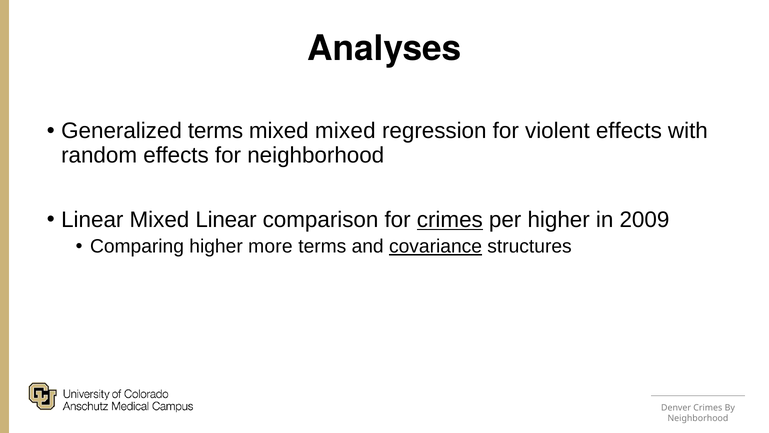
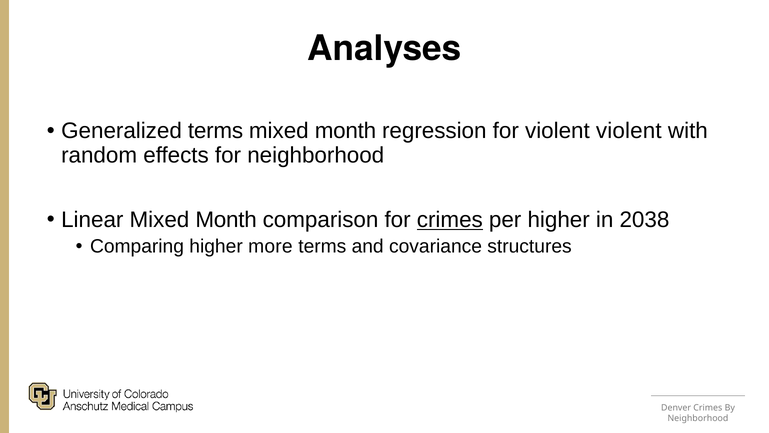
mixed: mixed -> month (345, 131)
violent effects: effects -> violent (629, 131)
Linear Mixed Linear: Linear -> Month (226, 220)
2009: 2009 -> 2038 (644, 220)
covariance underline: present -> none (436, 246)
